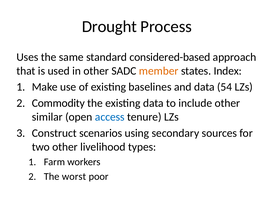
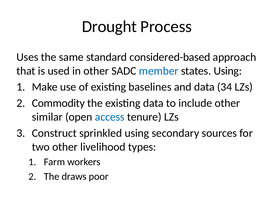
member colour: orange -> blue (159, 71)
states Index: Index -> Using (228, 71)
54: 54 -> 34 (225, 87)
scenarios: scenarios -> sprinkled (101, 133)
worst: worst -> draws (74, 176)
